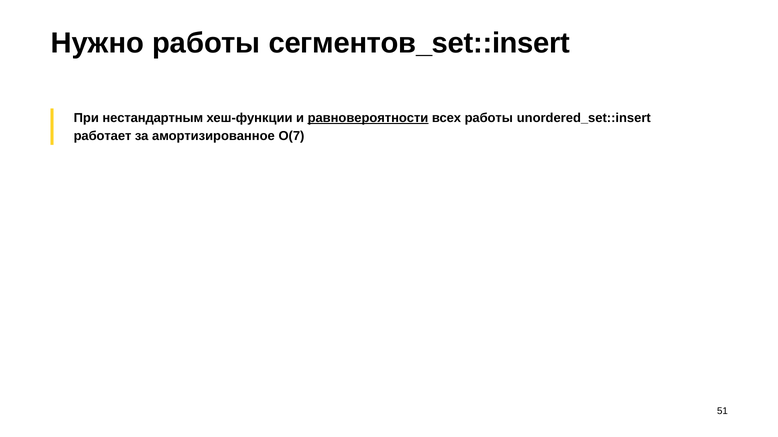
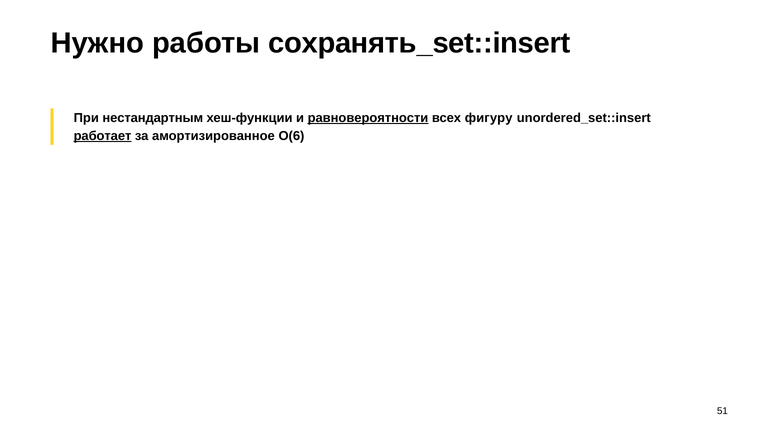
сегментов_set::insert: сегментов_set::insert -> сохранять_set::insert (419, 43)
всех работы: работы -> фигуру (489, 118)
работает underline: none -> present (103, 136)
O(7: O(7 -> O(6 (291, 136)
